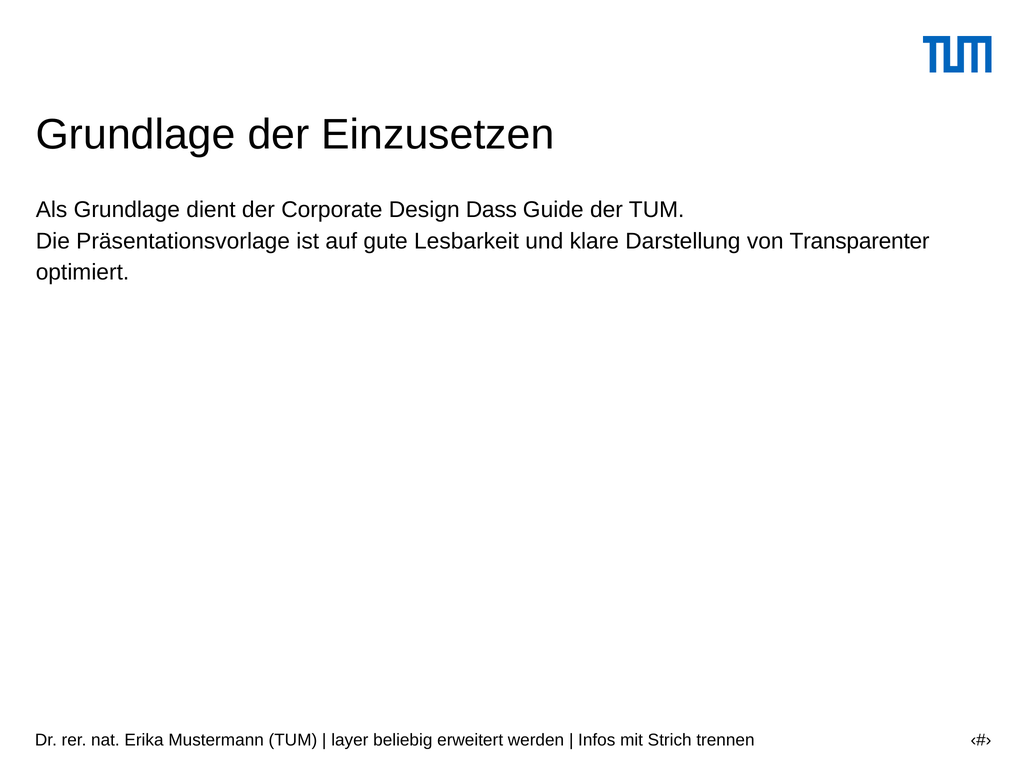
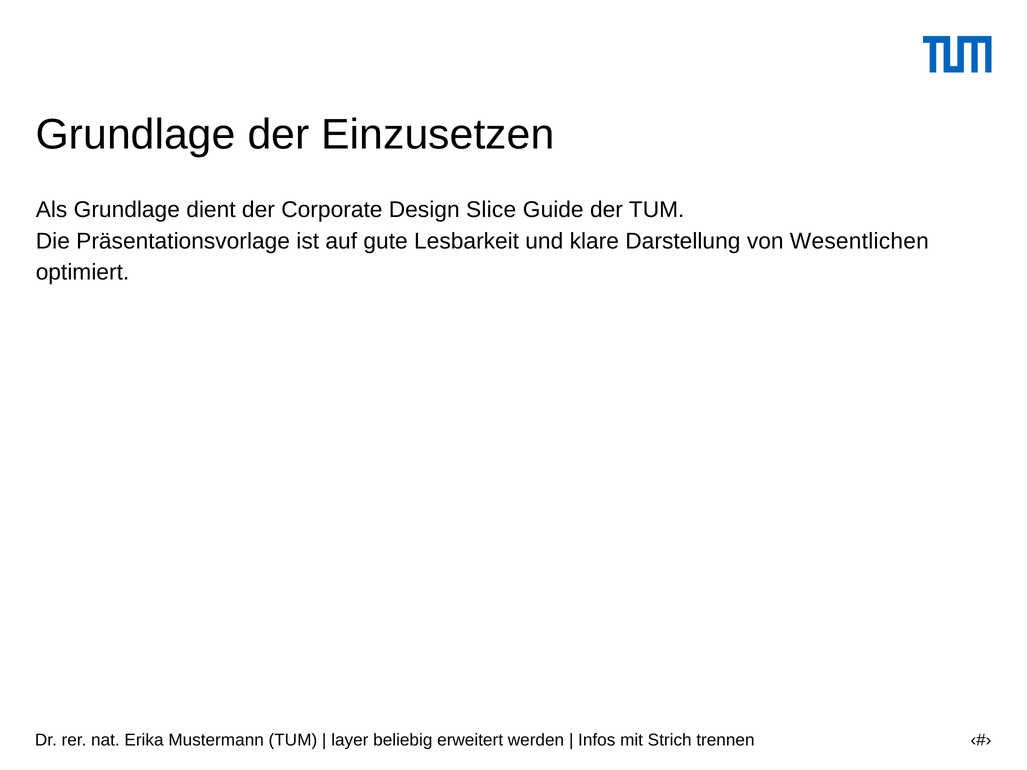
Dass: Dass -> Slice (491, 210)
Transparenter: Transparenter -> Wesentlichen (859, 241)
